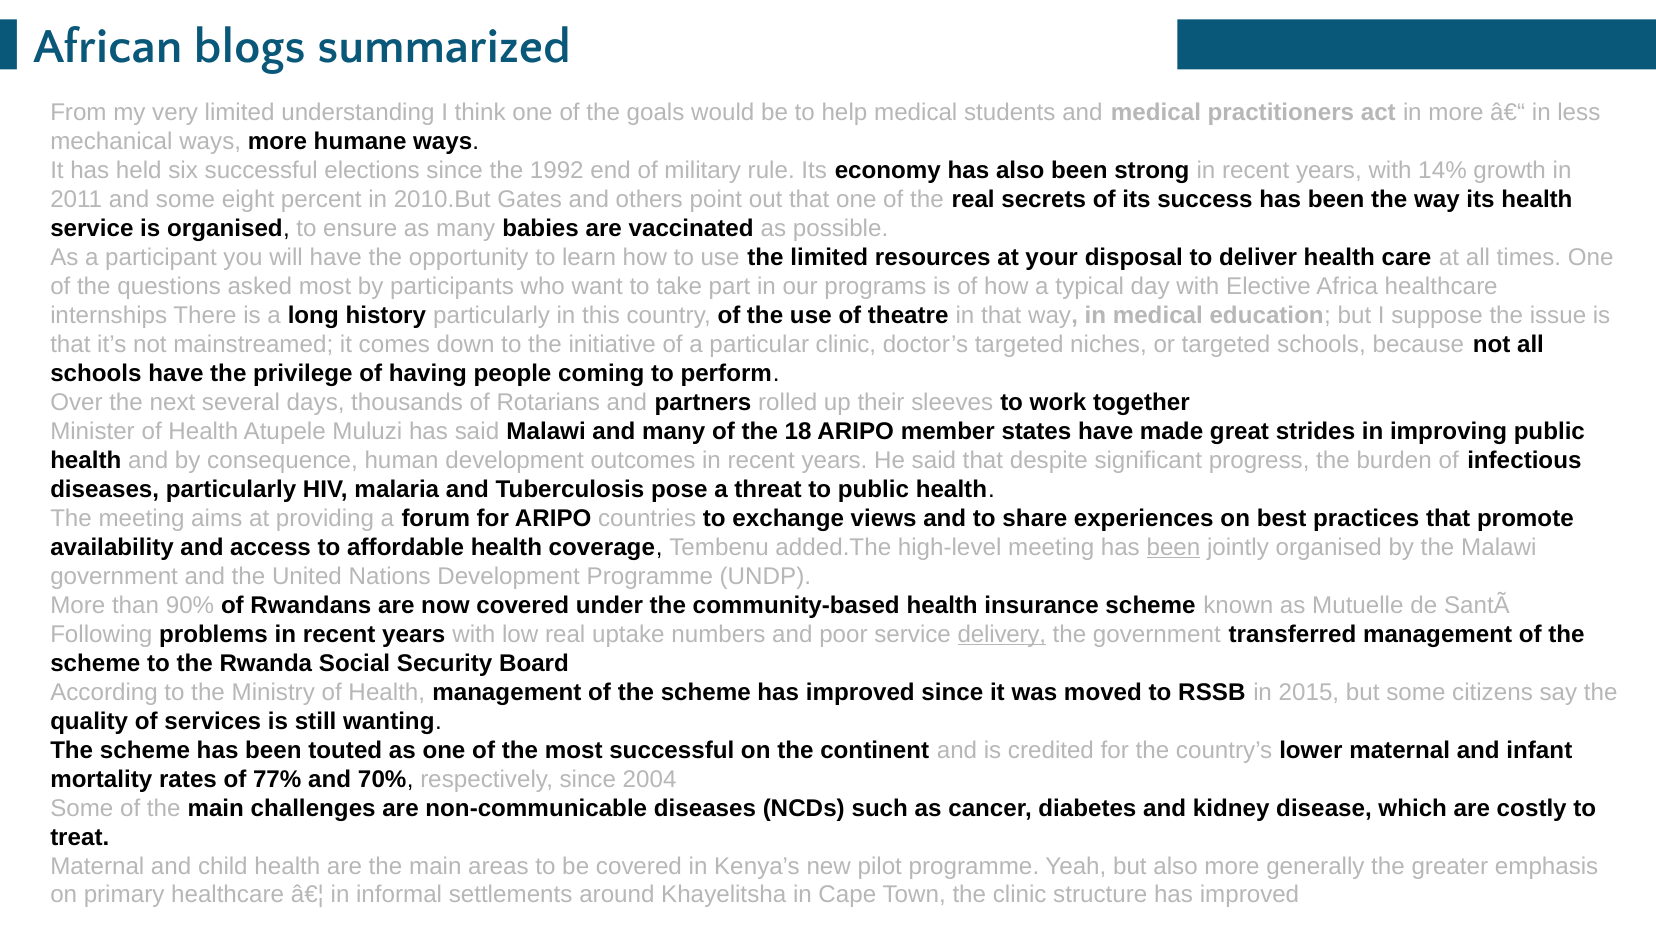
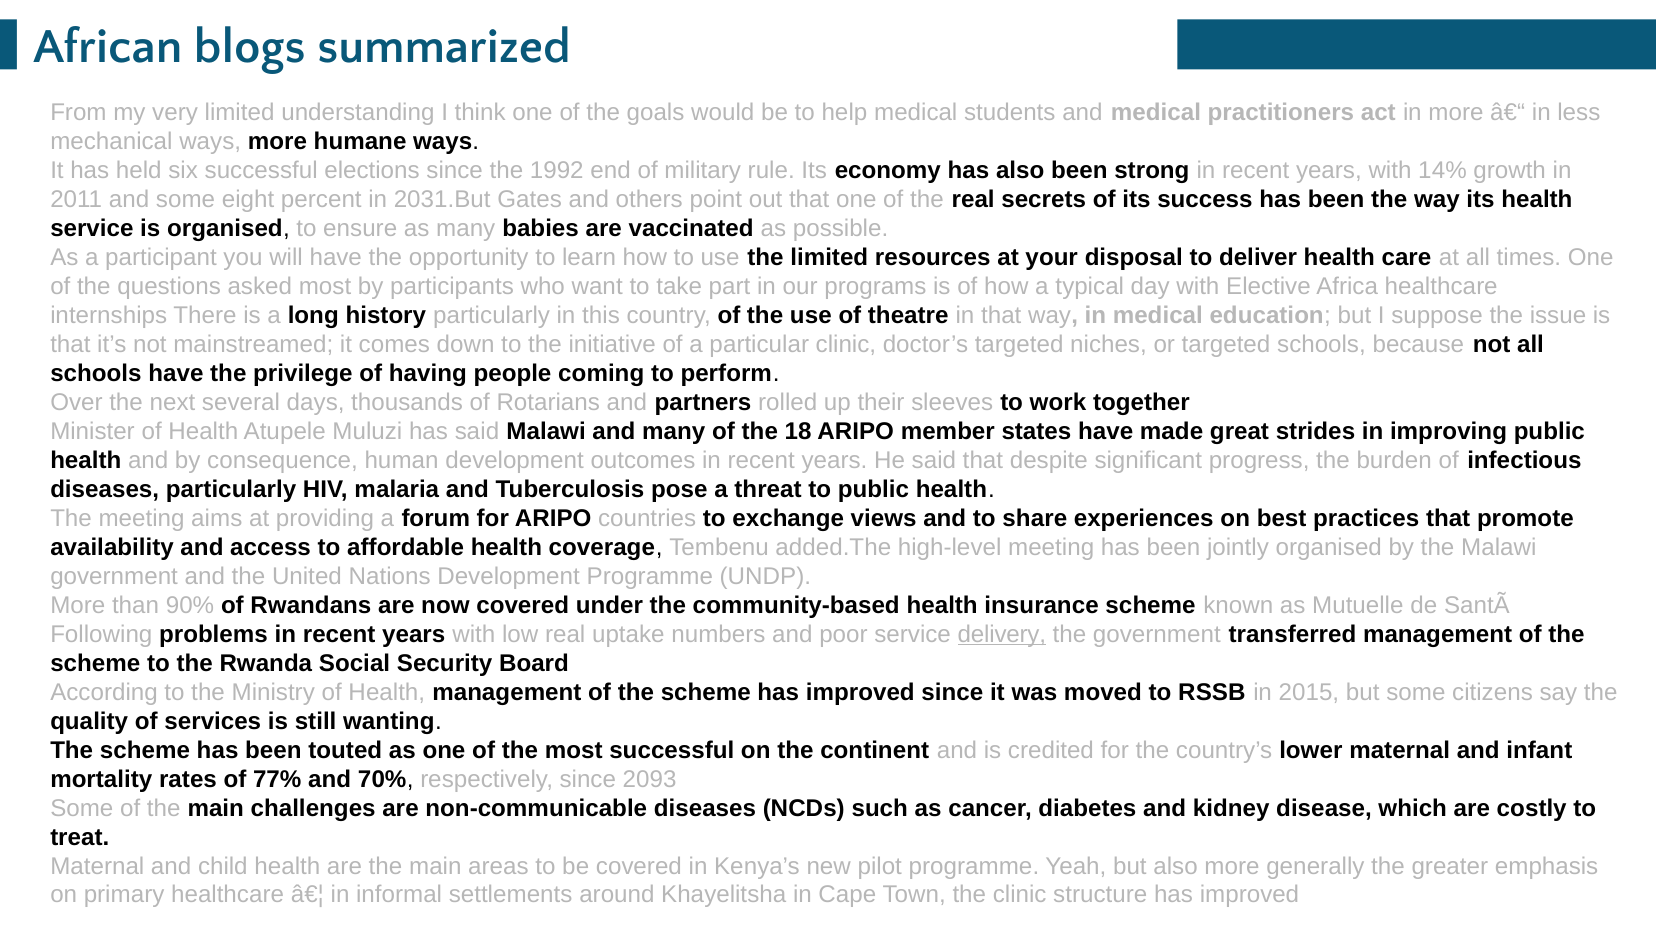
2010.But: 2010.But -> 2031.But (442, 200)
been underline: present -> none (1173, 548)
2004: 2004 -> 2093 (650, 780)
